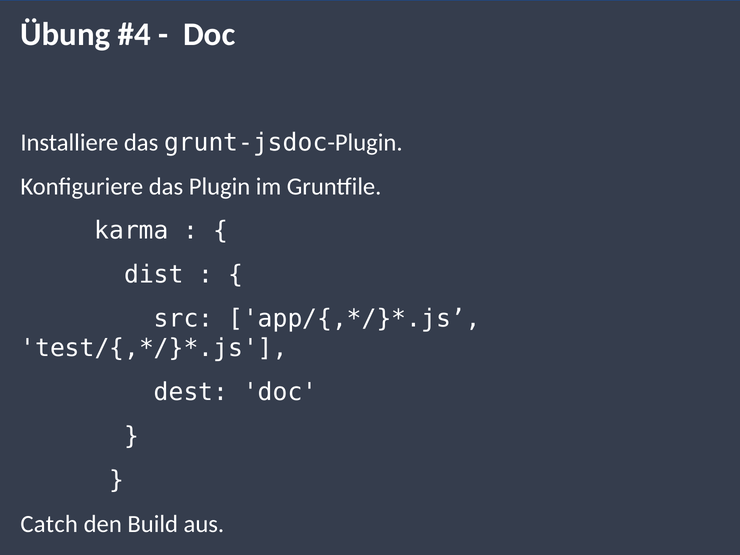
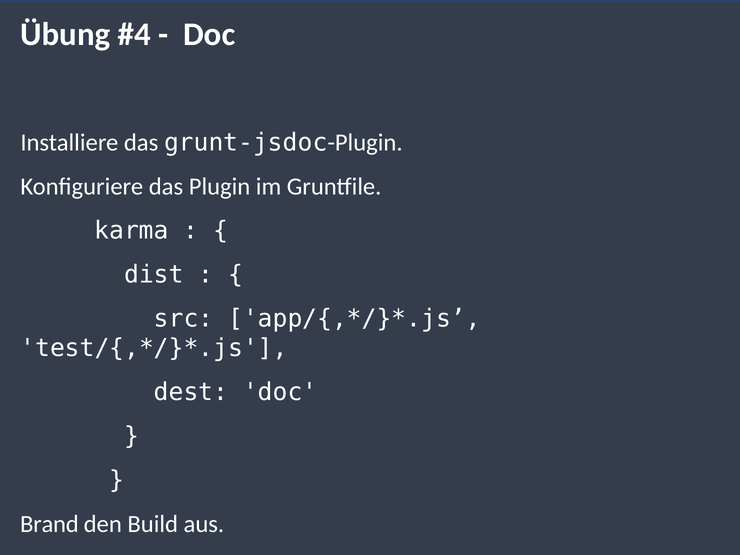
Catch: Catch -> Brand (49, 524)
